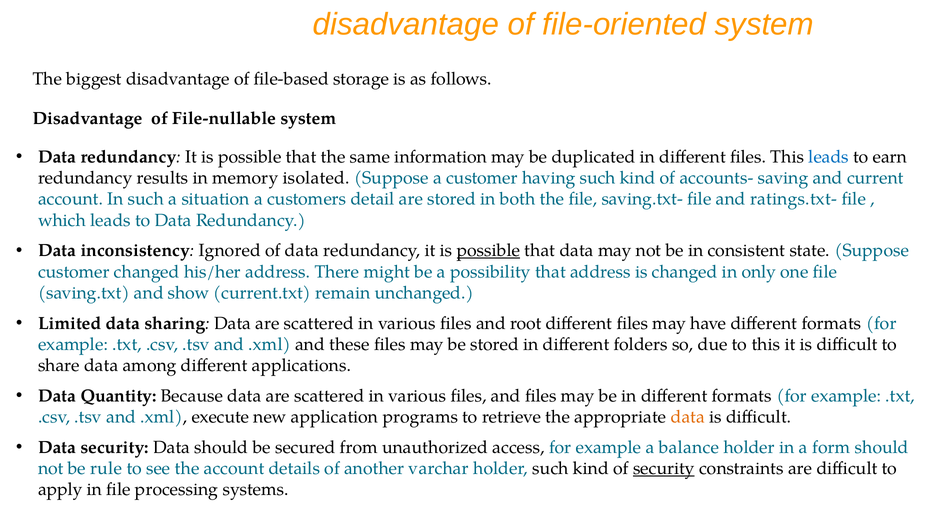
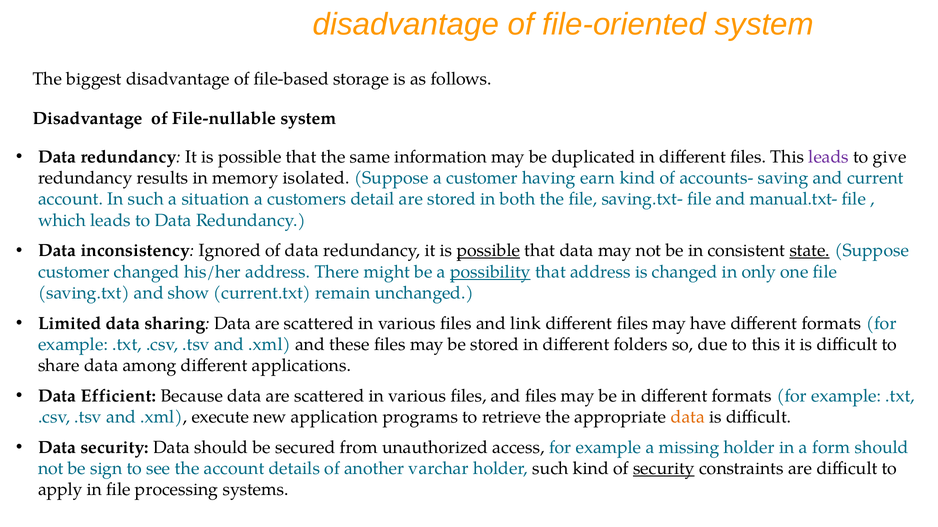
leads colour: blue -> purple (829, 157)
earn: earn -> give (890, 157)
having such: such -> earn (598, 178)
ratings.txt-: ratings.txt- -> manual.txt- (794, 199)
state underline: none -> present (810, 251)
possibility underline: none -> present (490, 272)
root: root -> link (526, 324)
Quantity: Quantity -> Efficient (118, 396)
balance: balance -> missing (689, 448)
rule: rule -> sign (106, 469)
